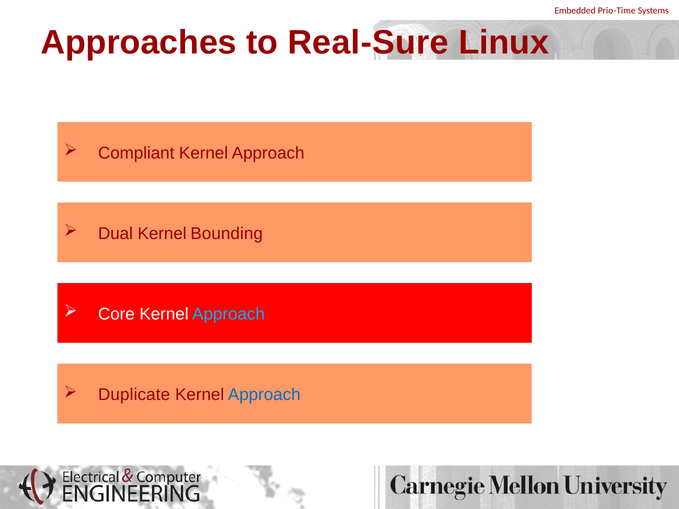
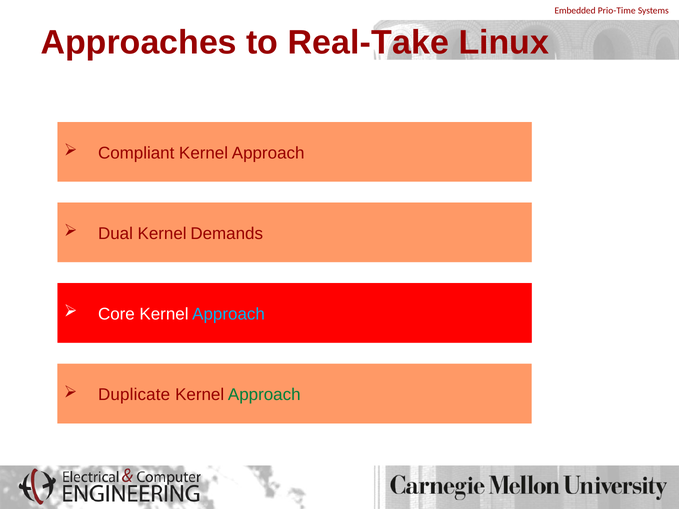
Real-Sure: Real-Sure -> Real-Take (368, 43)
Bounding: Bounding -> Demands (227, 234)
Approach colour: blue -> green (264, 395)
